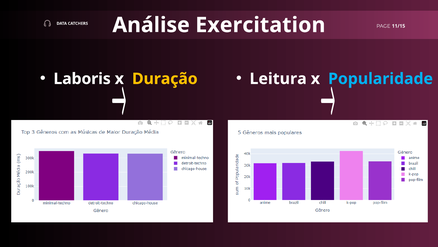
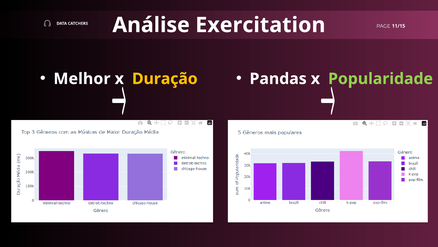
Laboris: Laboris -> Melhor (82, 79)
Leitura: Leitura -> Pandas (278, 79)
Popularidade colour: light blue -> light green (381, 79)
